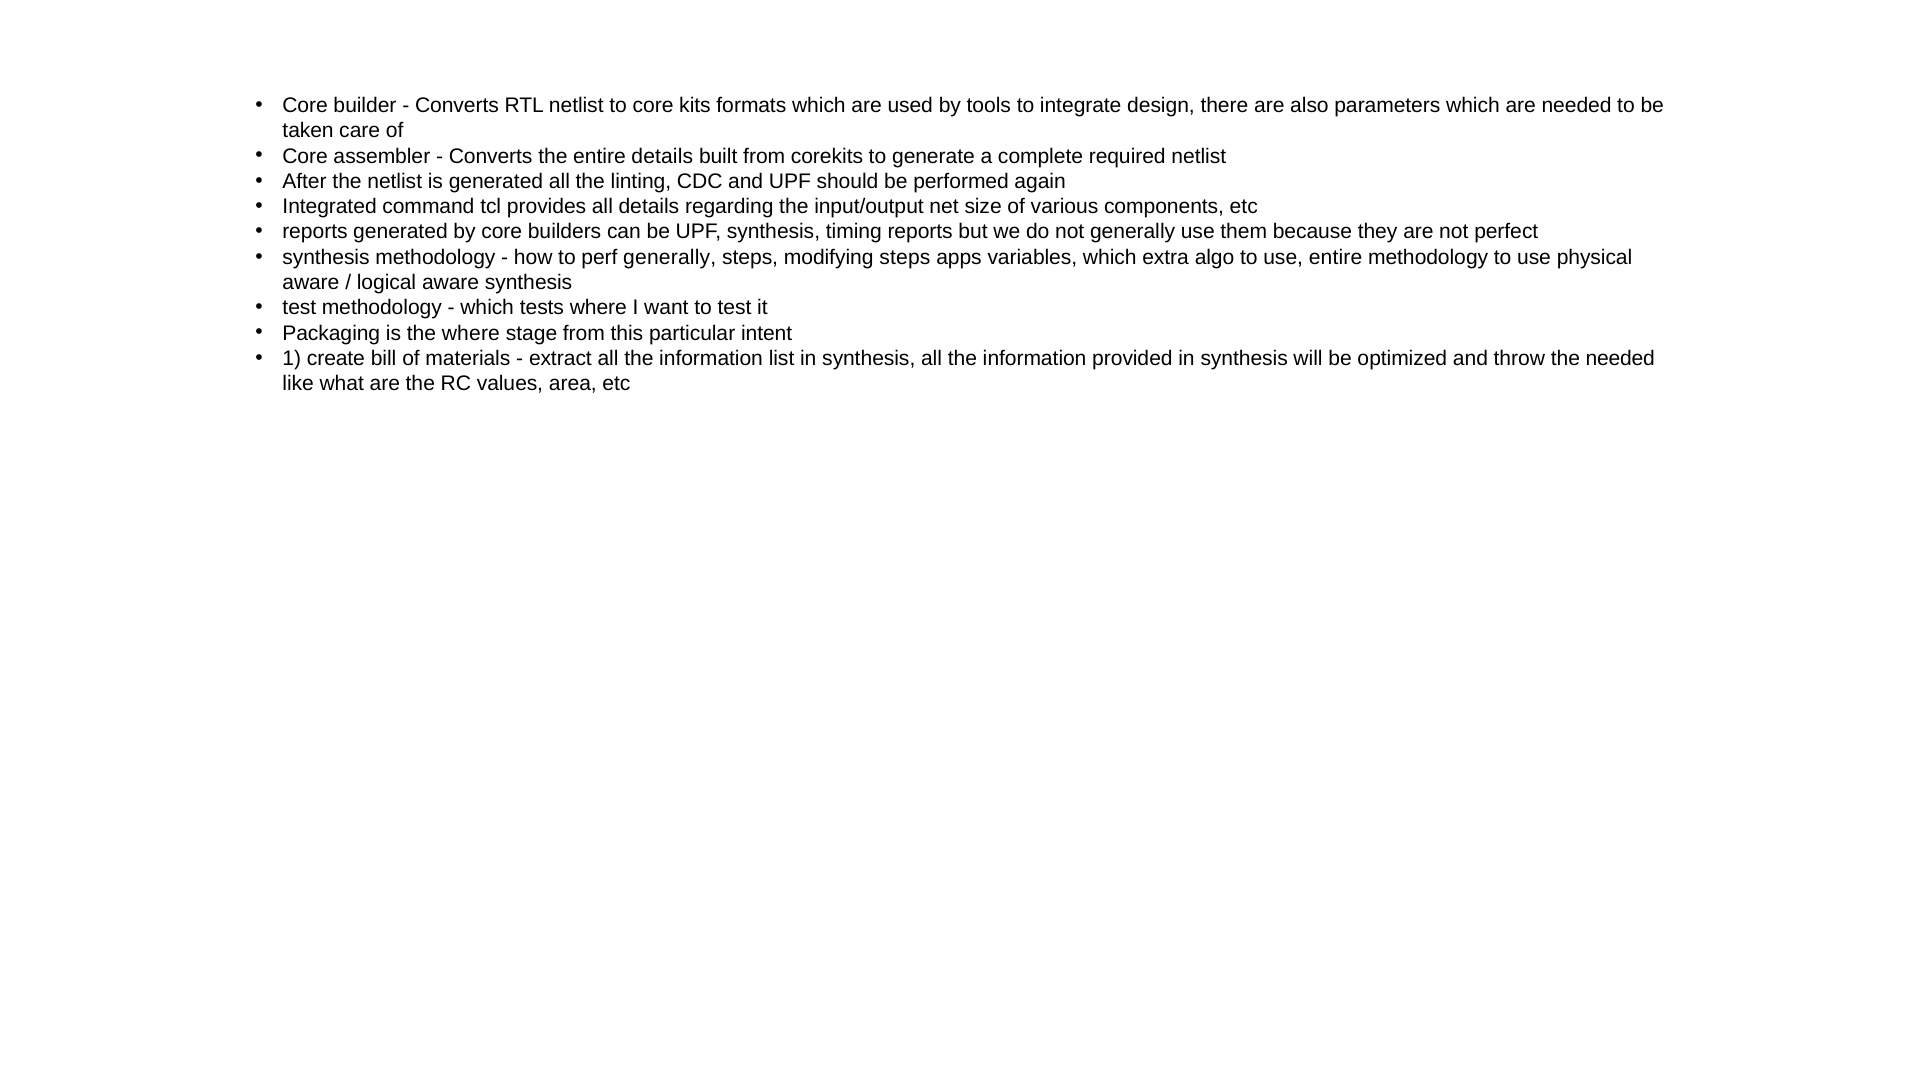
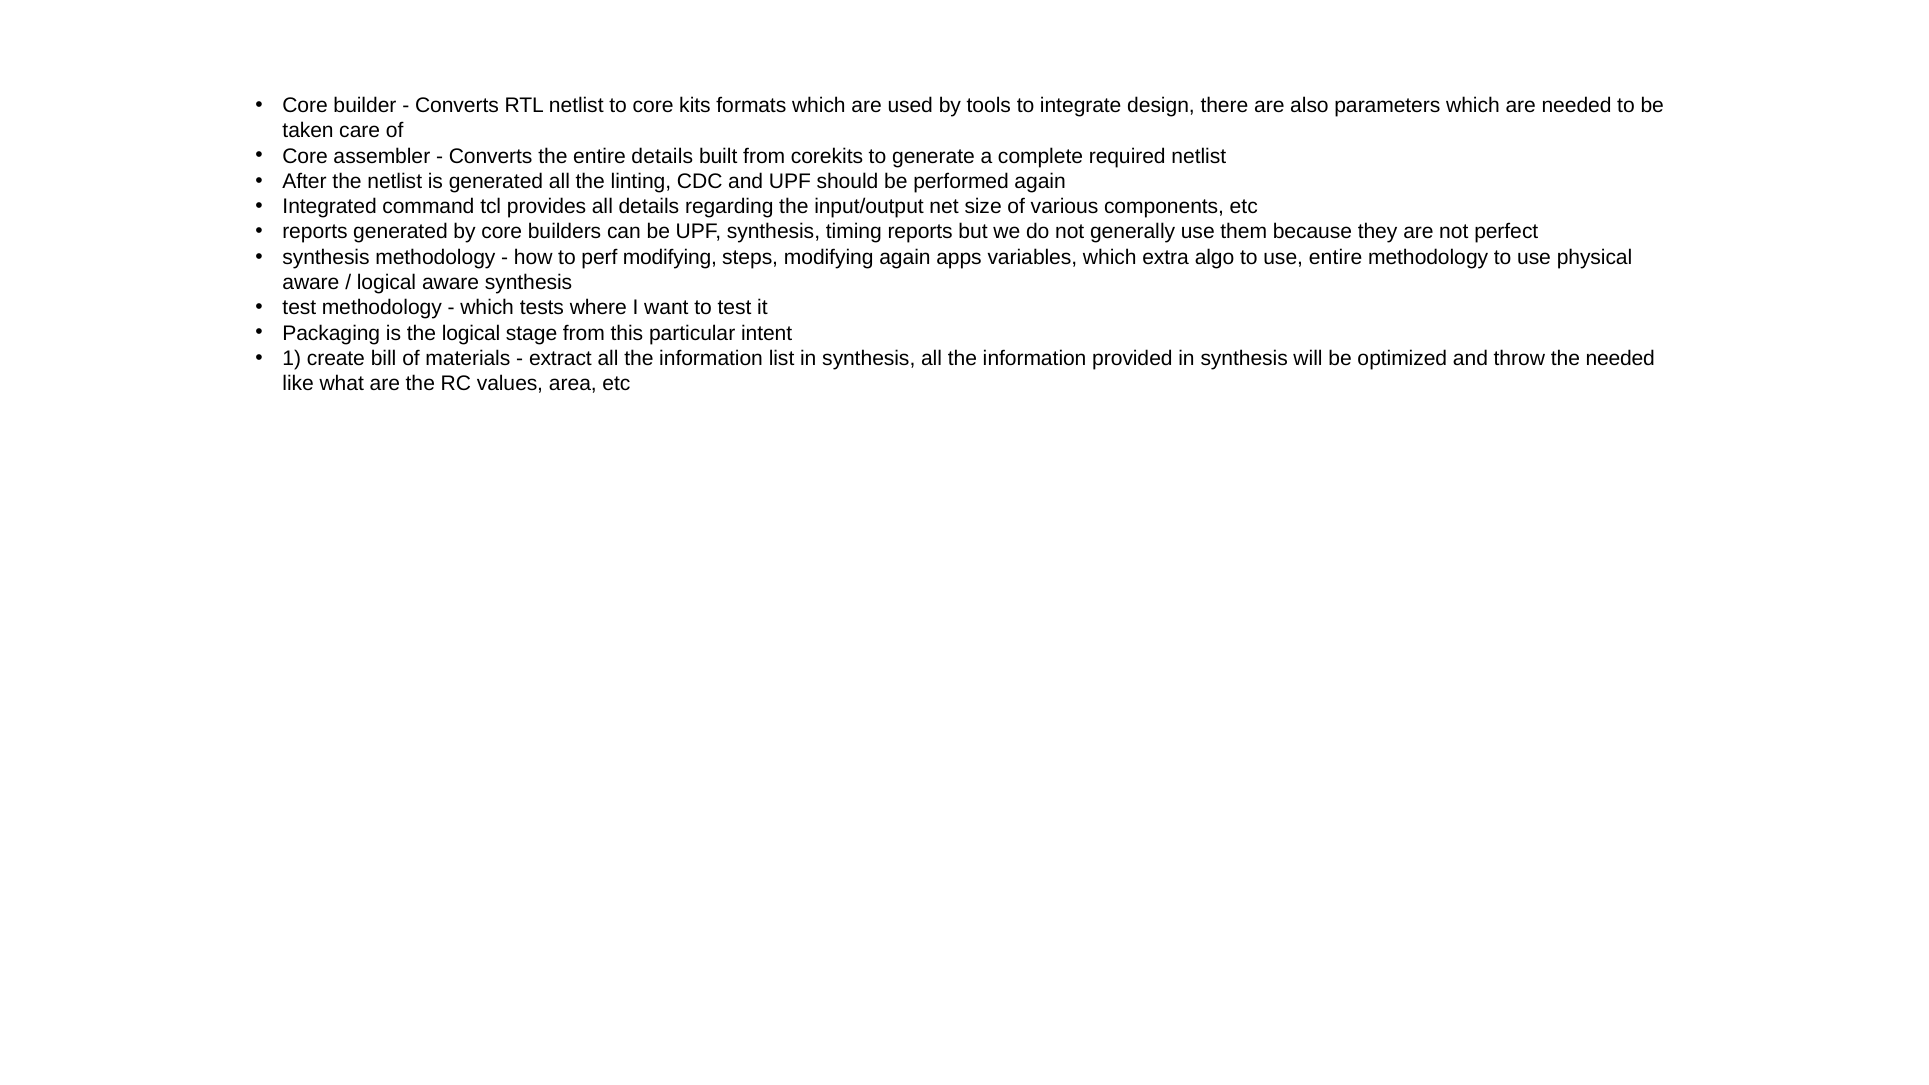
perf generally: generally -> modifying (670, 257)
modifying steps: steps -> again (905, 257)
the where: where -> logical (471, 333)
